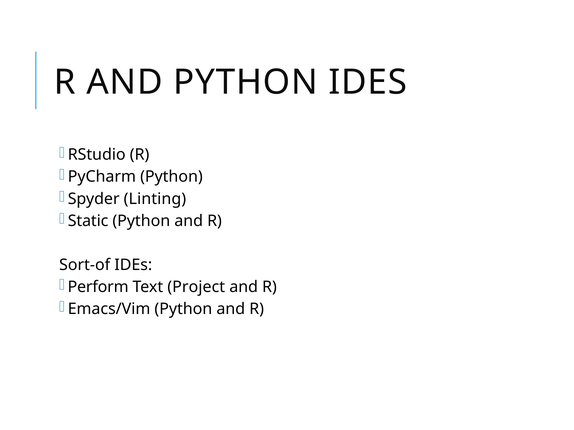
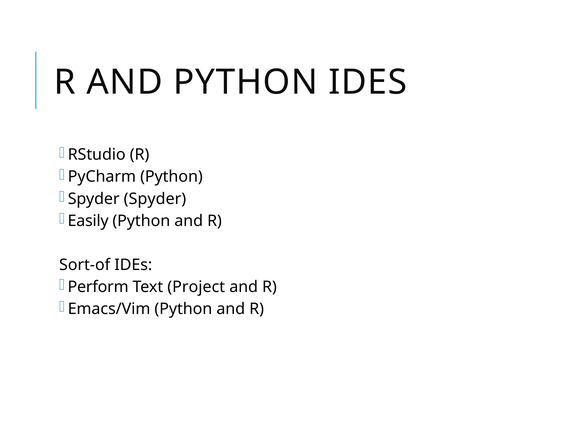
Spyder Linting: Linting -> Spyder (155, 199)
Static: Static -> Easily (88, 221)
